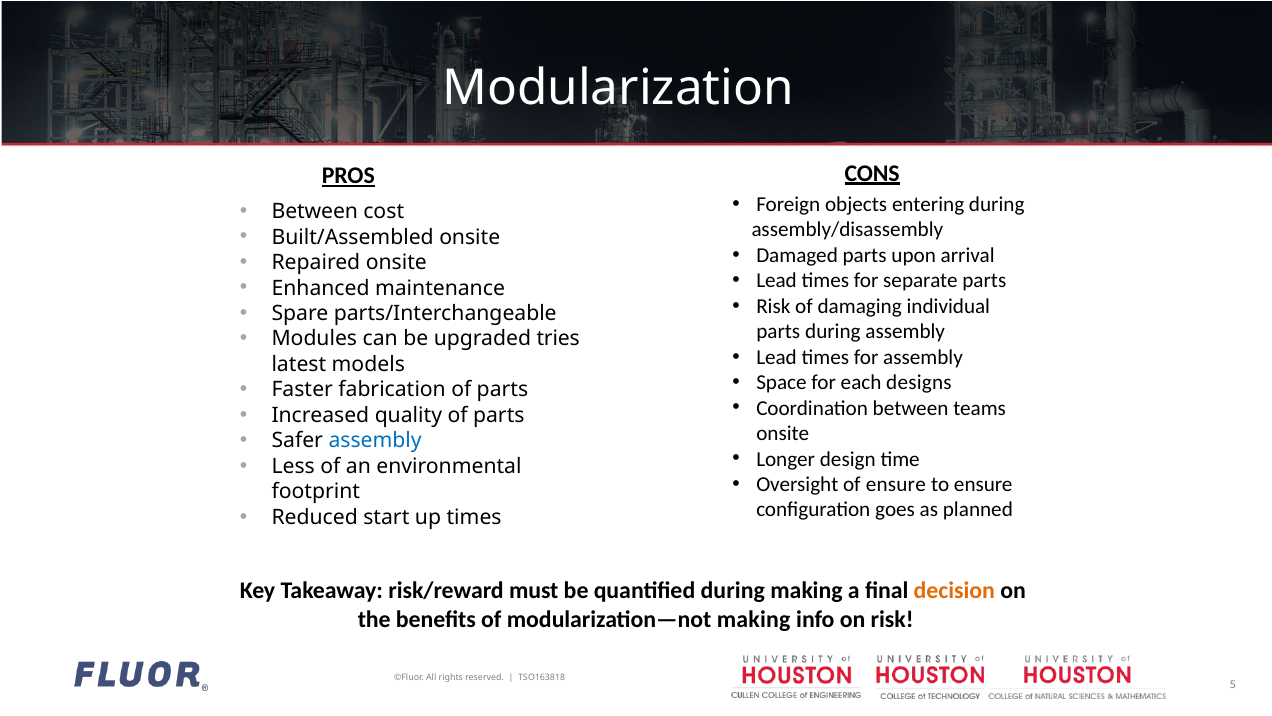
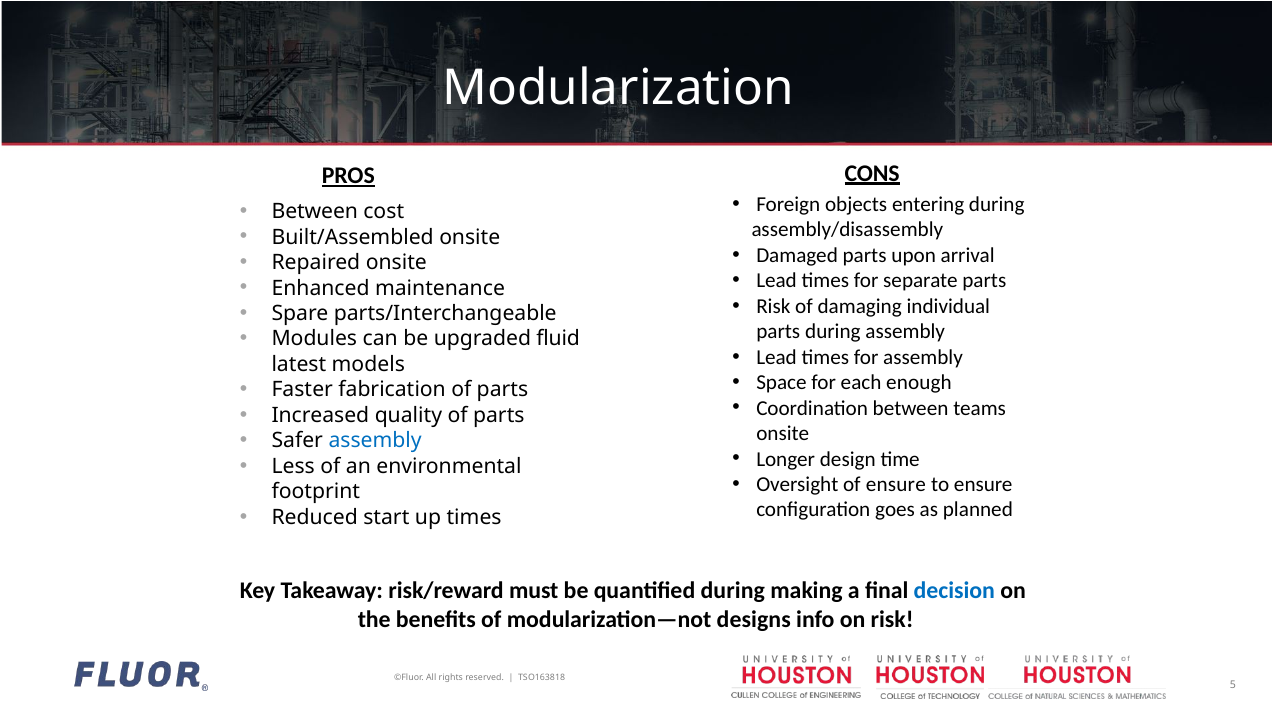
tries: tries -> fluid (558, 339)
designs: designs -> enough (919, 382)
decision colour: orange -> blue (954, 591)
modularization—not making: making -> designs (754, 619)
